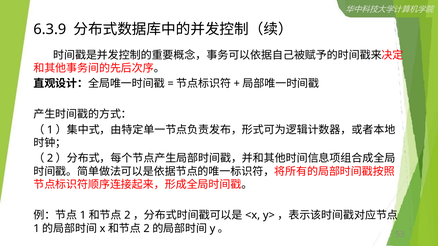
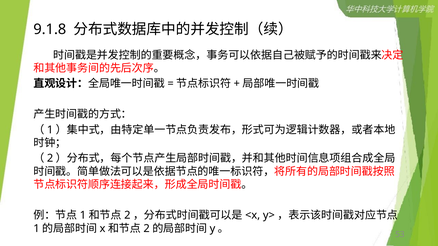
6.3.9: 6.3.9 -> 9.1.8 (50, 30)
